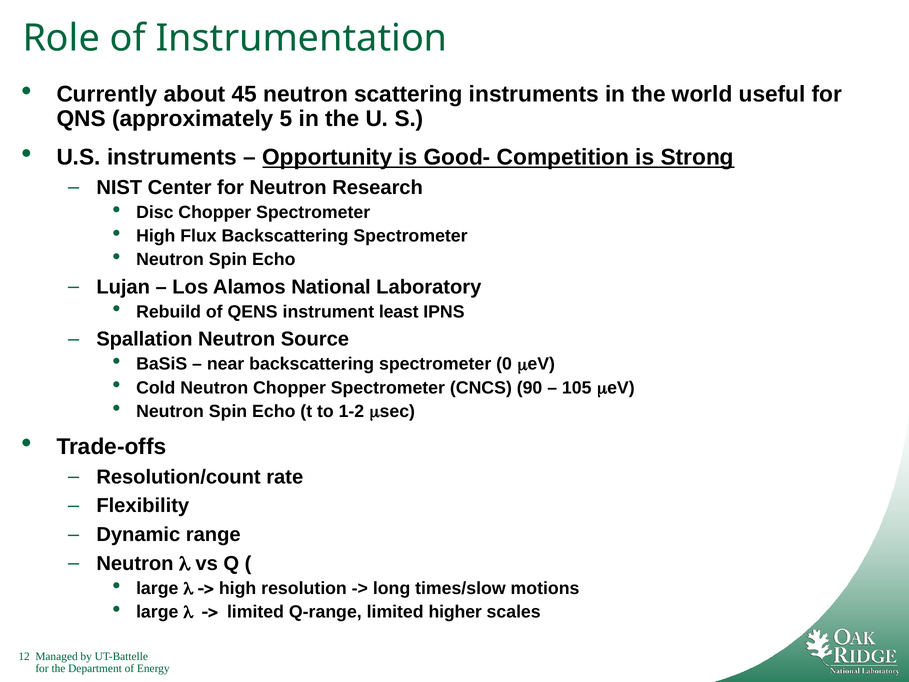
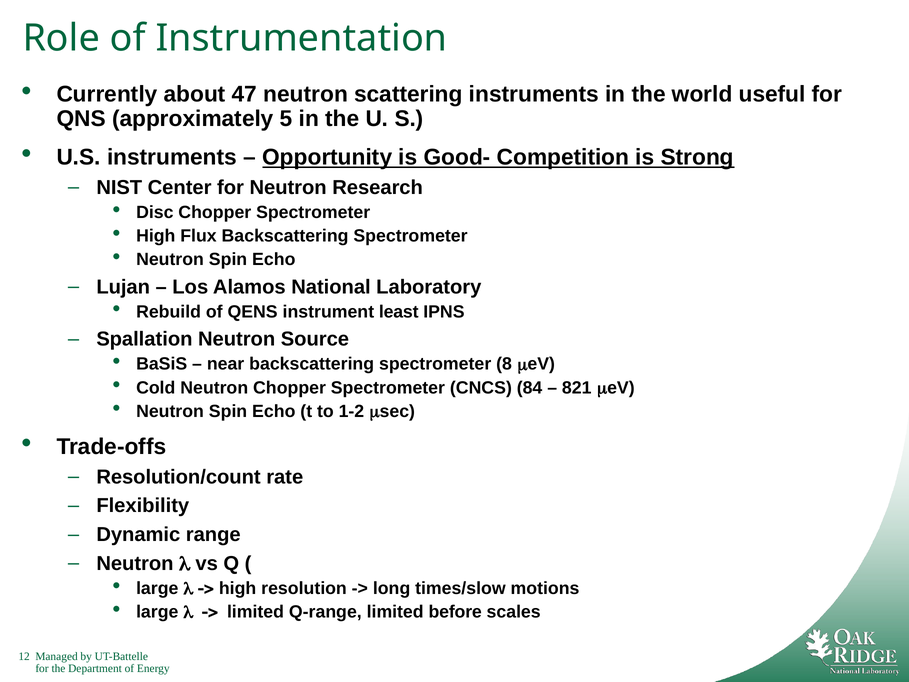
45: 45 -> 47 (244, 94)
0: 0 -> 8 (504, 364)
90: 90 -> 84 (530, 388)
105: 105 -> 821 (577, 388)
higher: higher -> before (455, 612)
